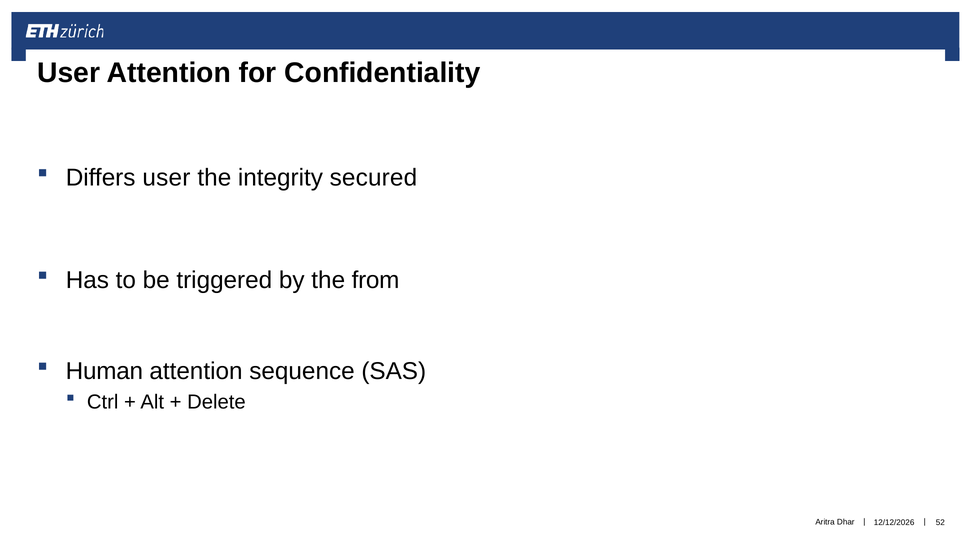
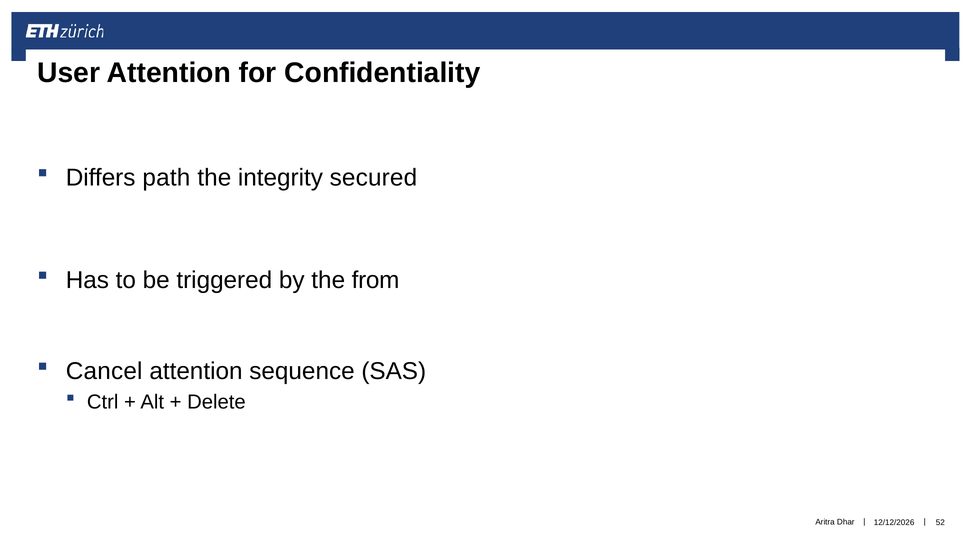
Differs user: user -> path (166, 178)
Human: Human -> Cancel (104, 371)
